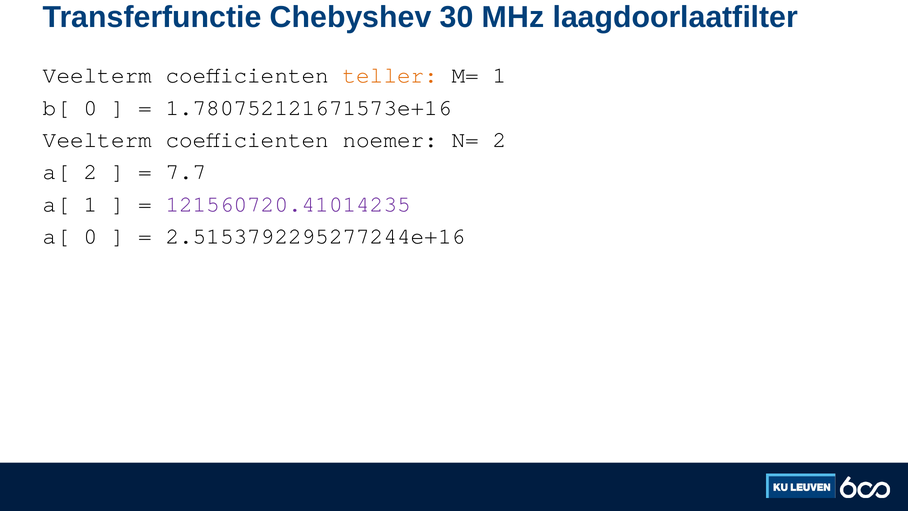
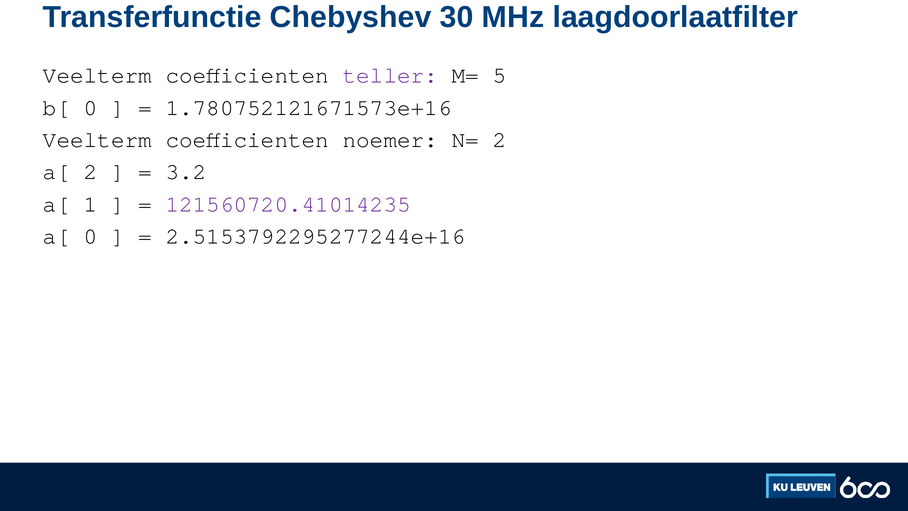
teller colour: orange -> purple (390, 75)
M= 1: 1 -> 5 (499, 75)
7.7: 7.7 -> 3.2 (186, 172)
